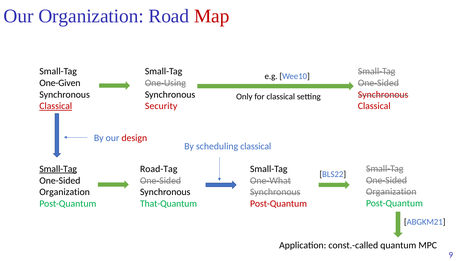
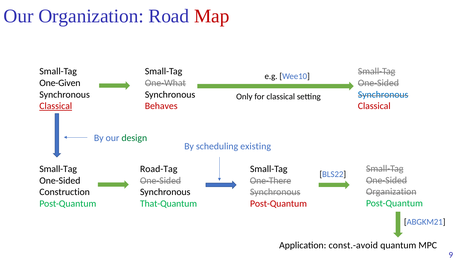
One-Using: One-Using -> One-What (165, 83)
Synchronous colour: red -> blue (383, 95)
Security: Security -> Behaves (161, 106)
design colour: red -> green (134, 138)
scheduling classical: classical -> existing (256, 147)
Small-Tag underline: present -> none (58, 169)
One-What: One-What -> One-There (271, 181)
Organization: Organization -> Construction (65, 193)
const.-called: const.-called -> const.-avoid (353, 246)
